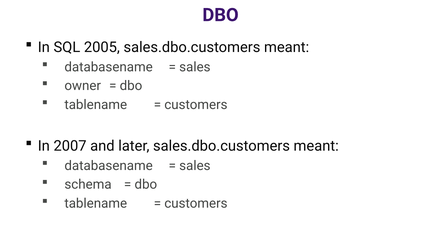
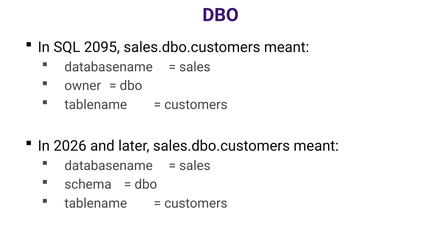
2005: 2005 -> 2095 (102, 47)
2007: 2007 -> 2026 (70, 146)
